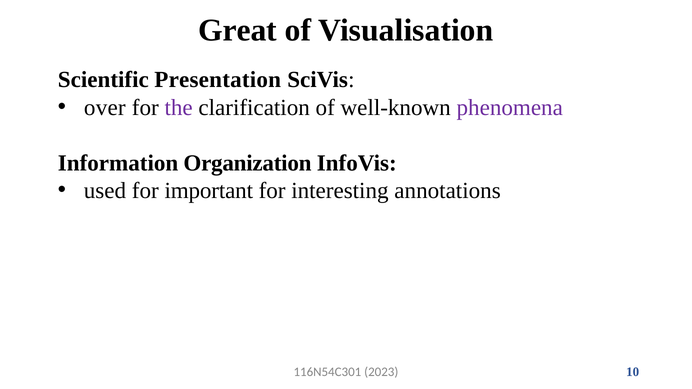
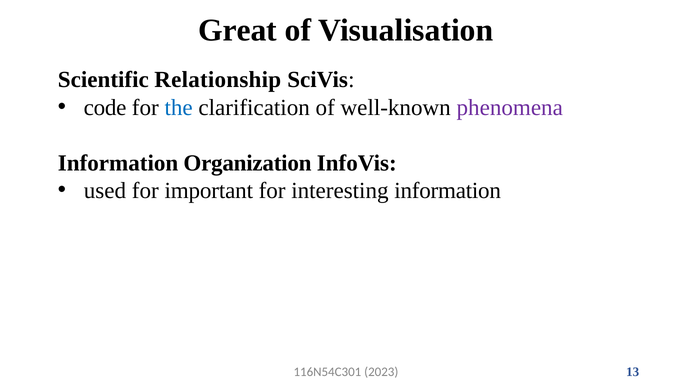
Presentation: Presentation -> Relationship (218, 80)
over: over -> code (105, 108)
the colour: purple -> blue (179, 108)
interesting annotations: annotations -> information (448, 191)
10: 10 -> 13 (633, 372)
